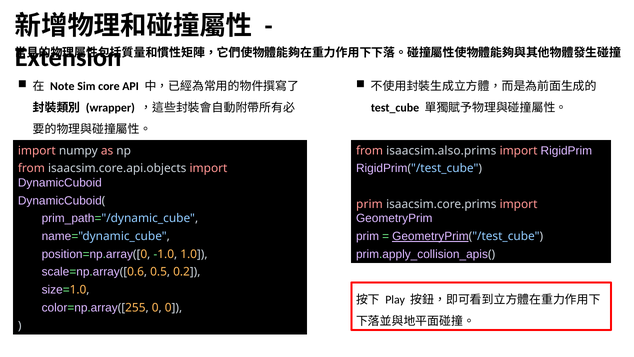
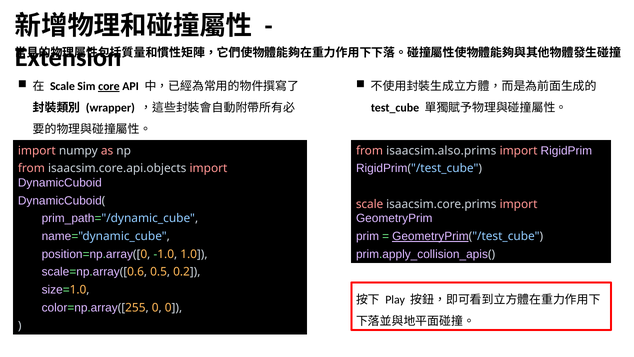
Note: Note -> Scale (62, 86)
core underline: none -> present (109, 86)
prim: prim -> scale (370, 204)
